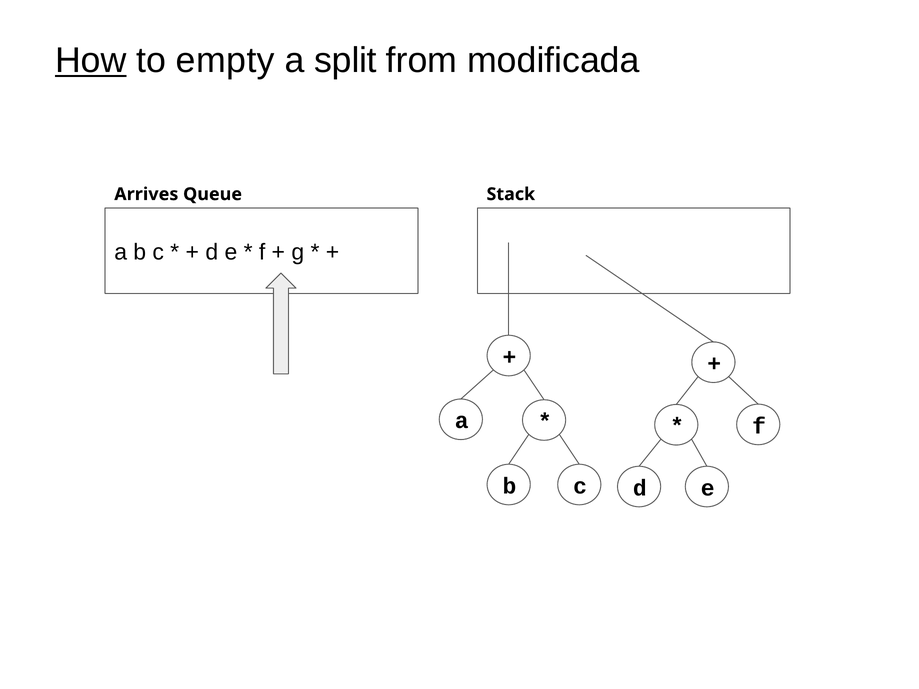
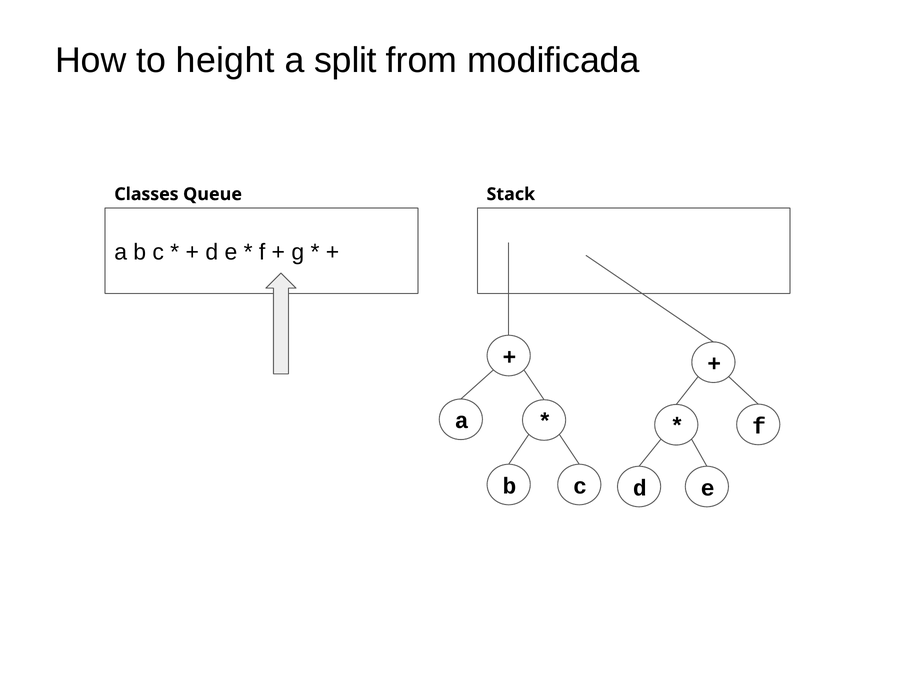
How underline: present -> none (91, 61)
empty: empty -> height (225, 61)
Arrives: Arrives -> Classes (146, 194)
